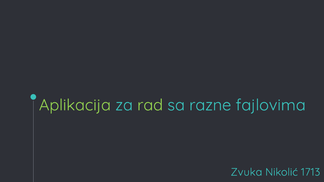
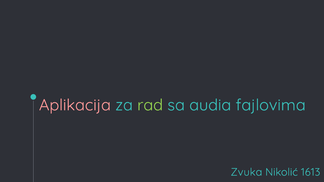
Aplikacija colour: light green -> pink (75, 105)
razne: razne -> audia (210, 105)
1713: 1713 -> 1613 (311, 172)
